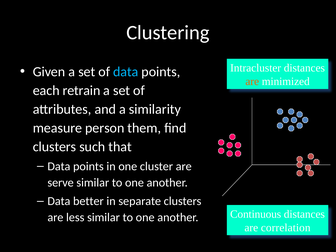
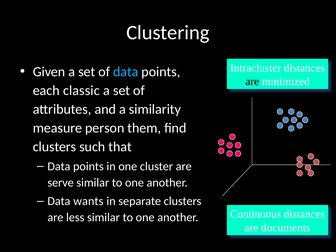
are colour: orange -> black (252, 81)
retrain: retrain -> classic (81, 91)
better: better -> wants (88, 201)
correlation: correlation -> documents (286, 228)
